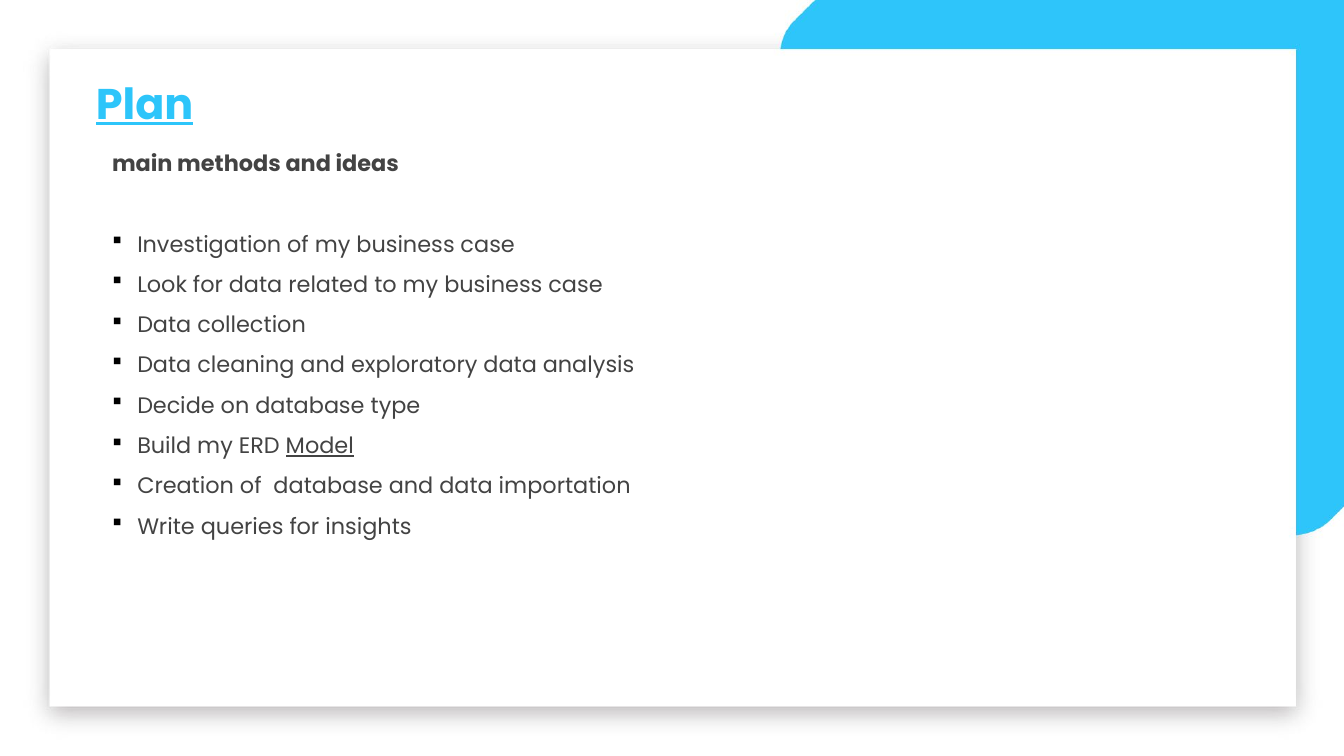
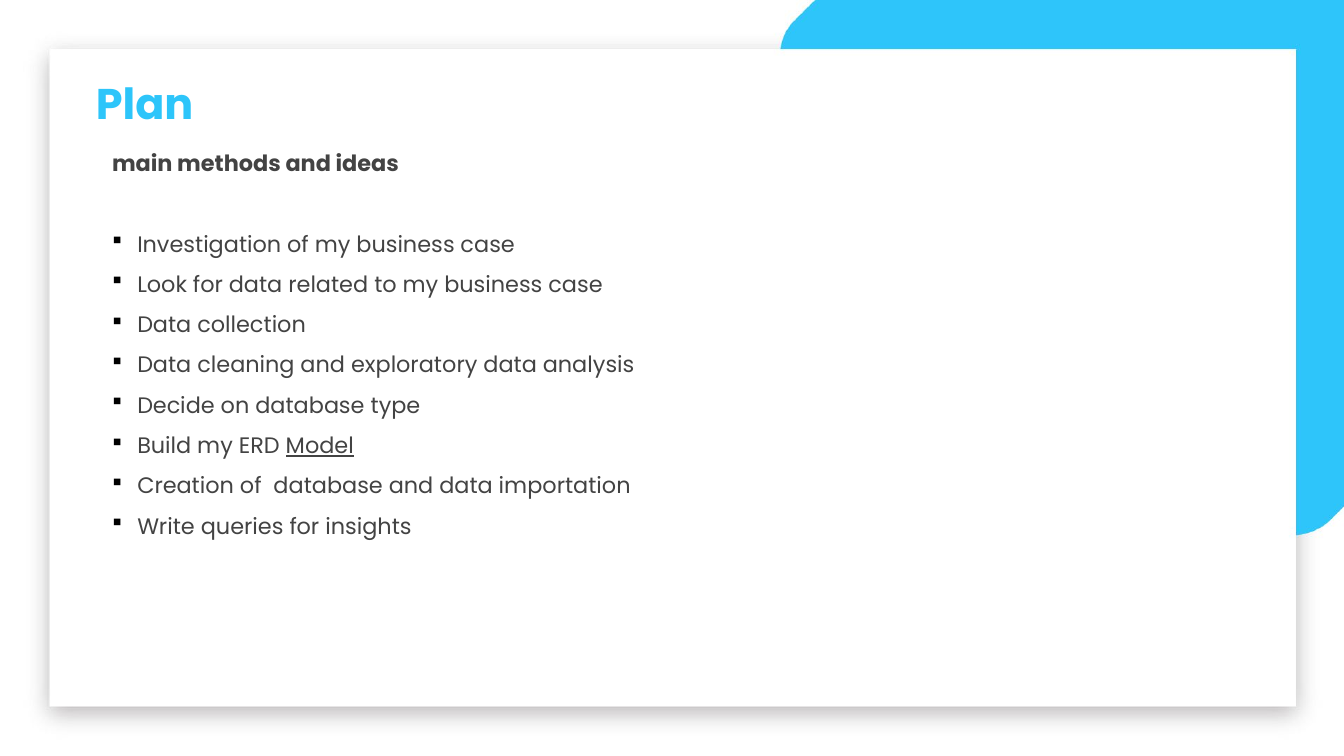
Plan underline: present -> none (145, 105)
